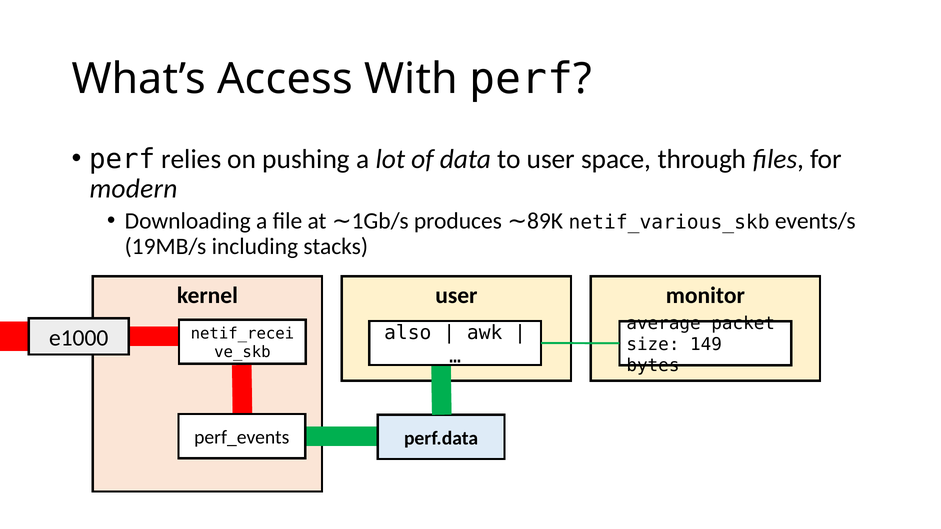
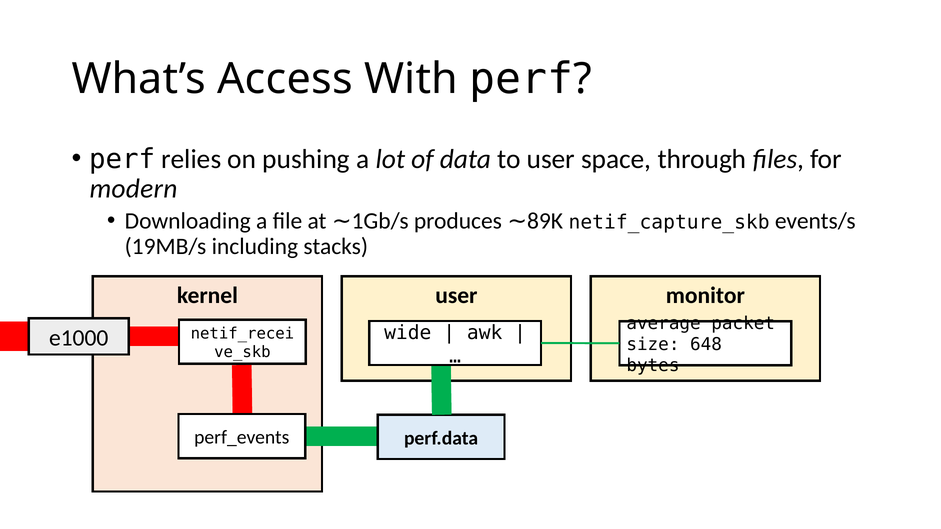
netif_various_skb: netif_various_skb -> netif_capture_skb (669, 222)
also: also -> wide (408, 333)
149: 149 -> 648 (706, 345)
